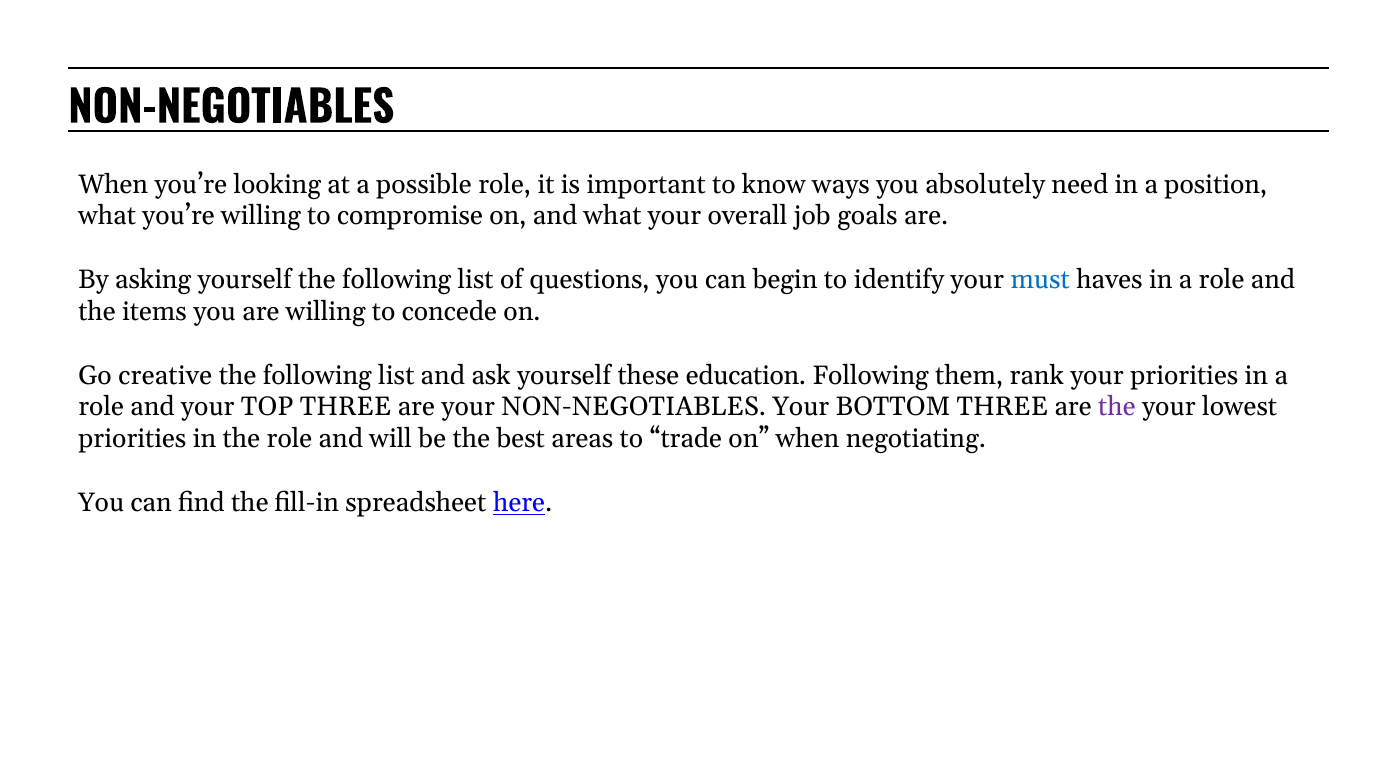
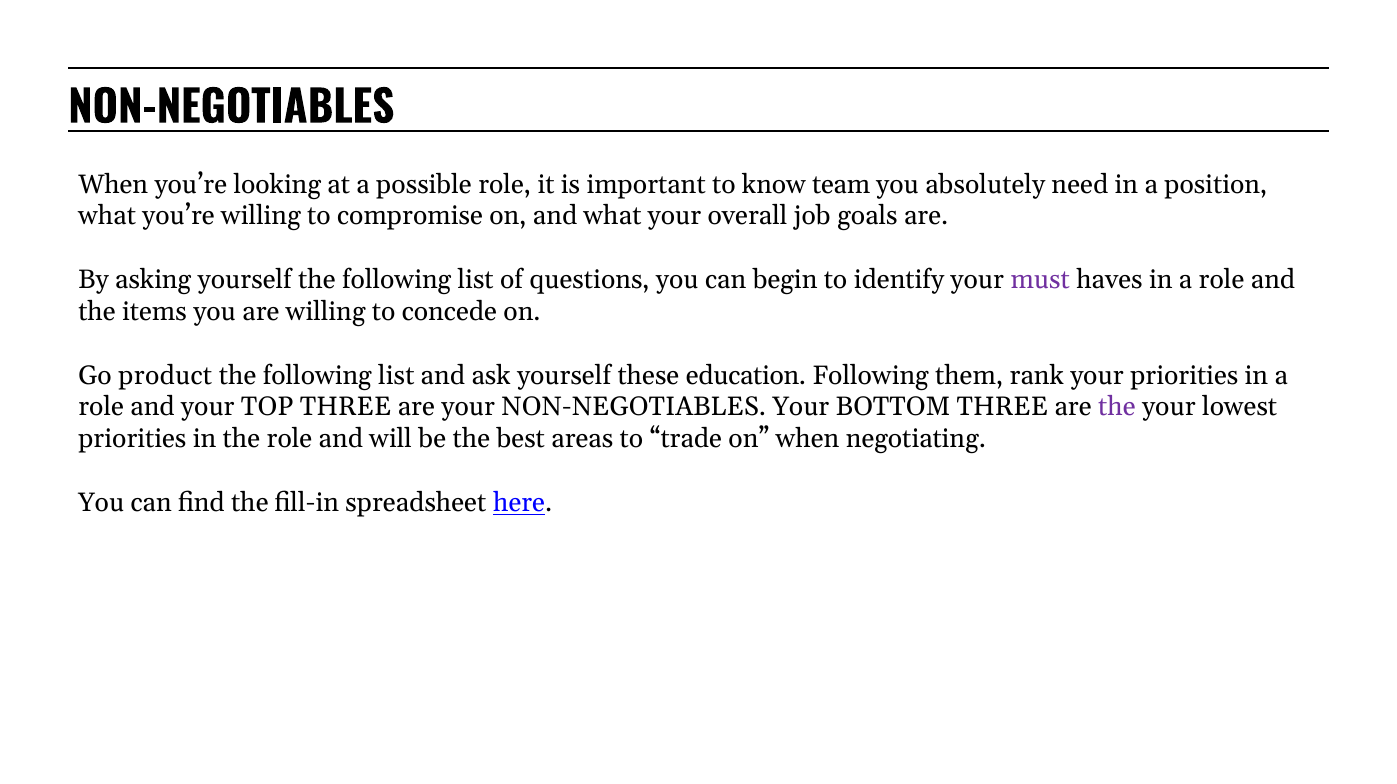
ways: ways -> team (841, 185)
must colour: blue -> purple (1040, 280)
creative: creative -> product (165, 376)
